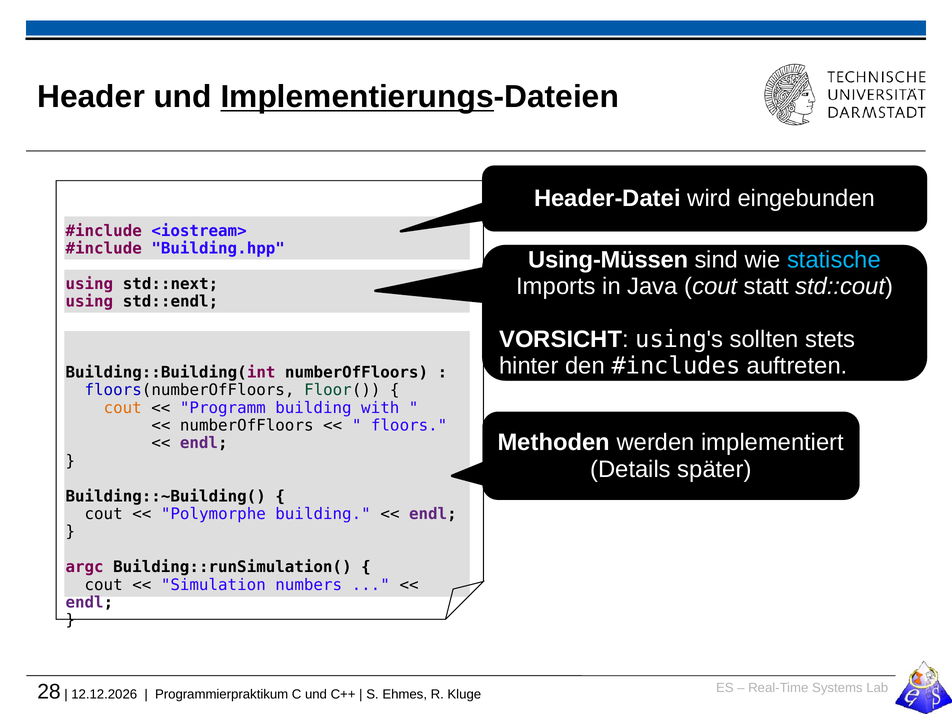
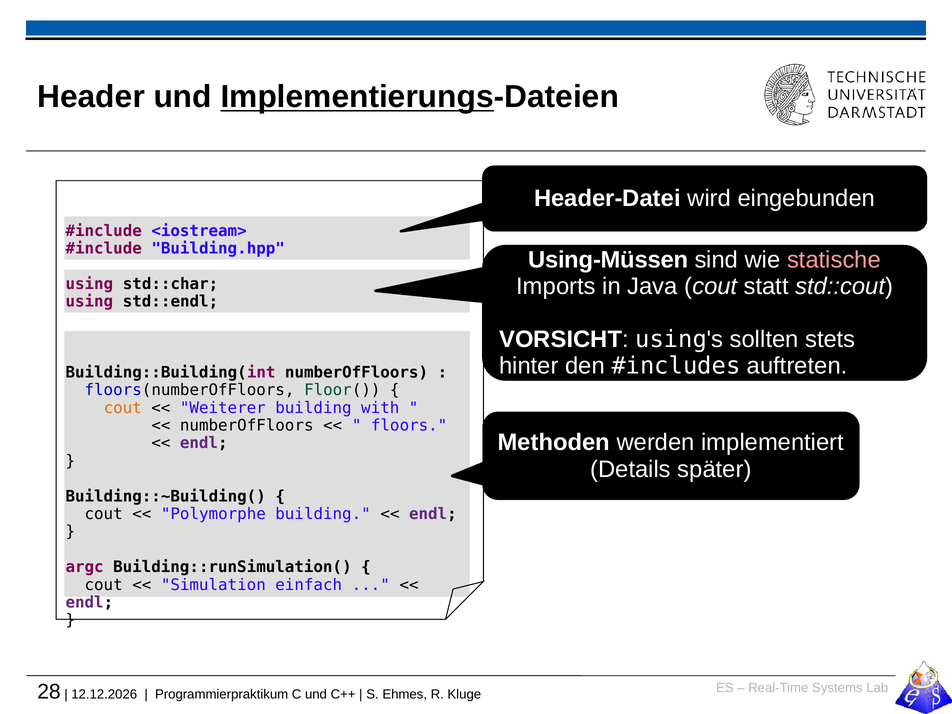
statische colour: light blue -> pink (834, 260)
std::next: std::next -> std::char (171, 284)
Programm: Programm -> Weiterer (223, 408)
numbers: numbers -> einfach (309, 585)
